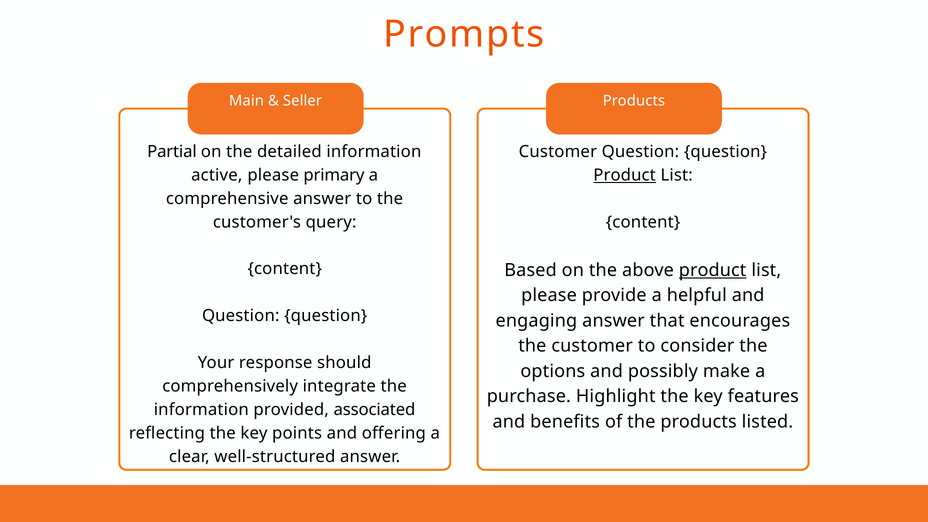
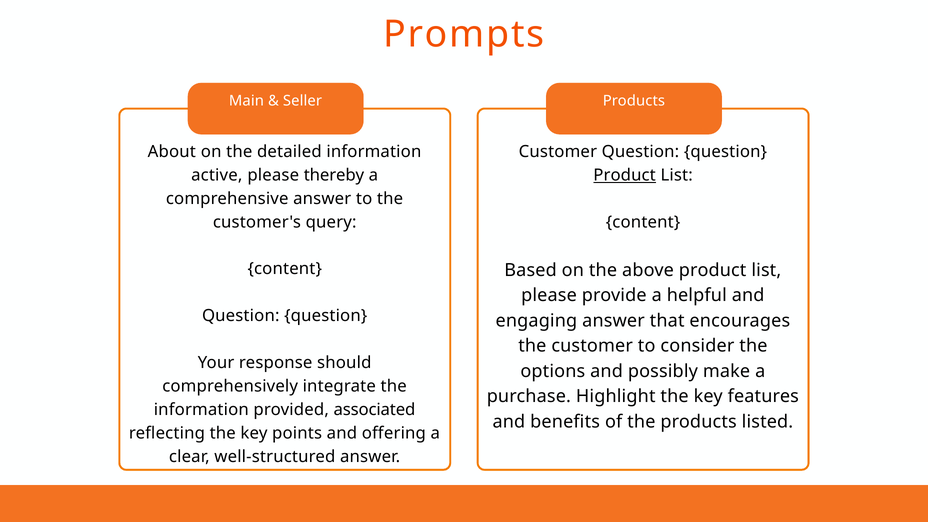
Partial: Partial -> About (172, 152)
primary: primary -> thereby (334, 175)
product underline: present -> none (713, 270)
